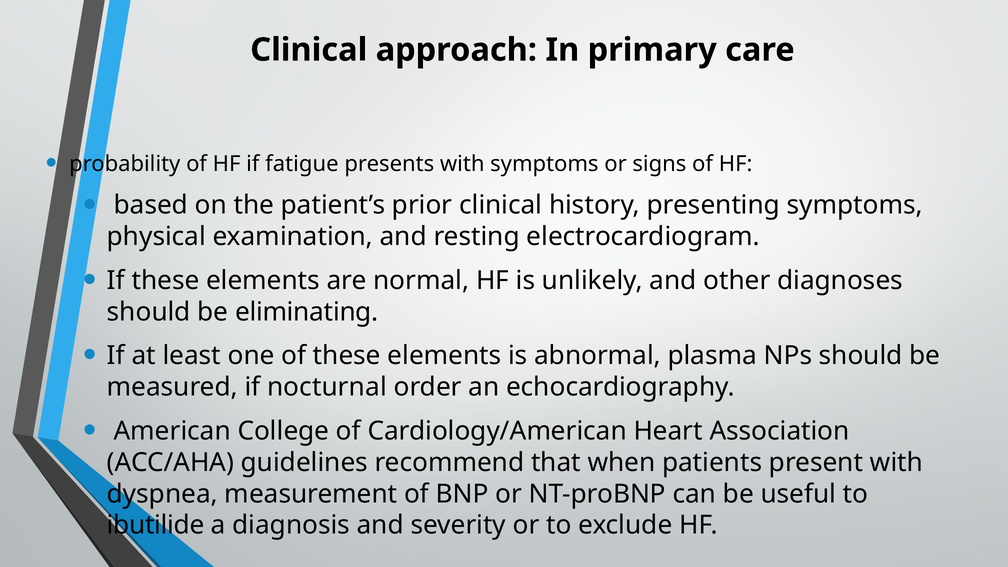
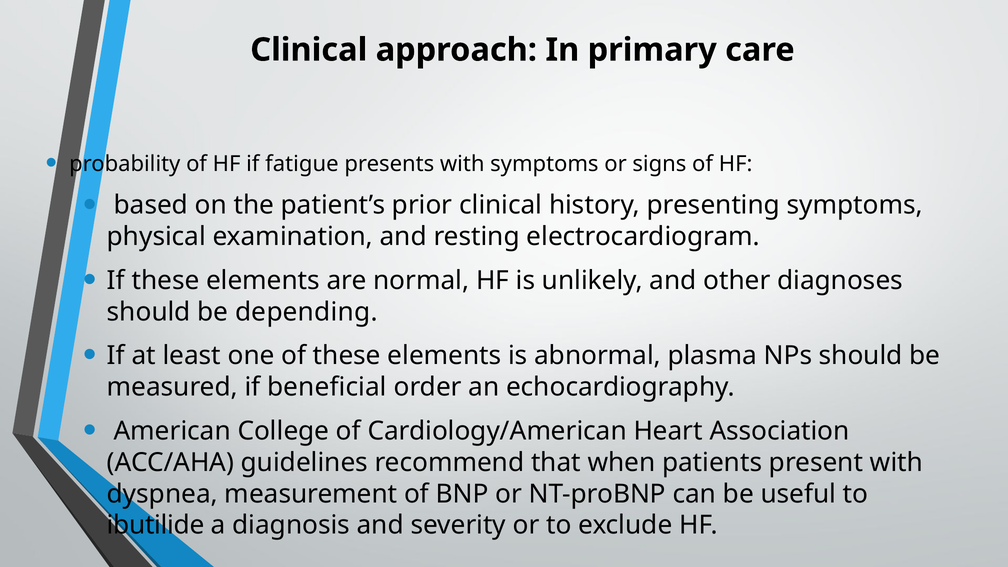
eliminating: eliminating -> depending (306, 312)
nocturnal: nocturnal -> beneficial (327, 387)
